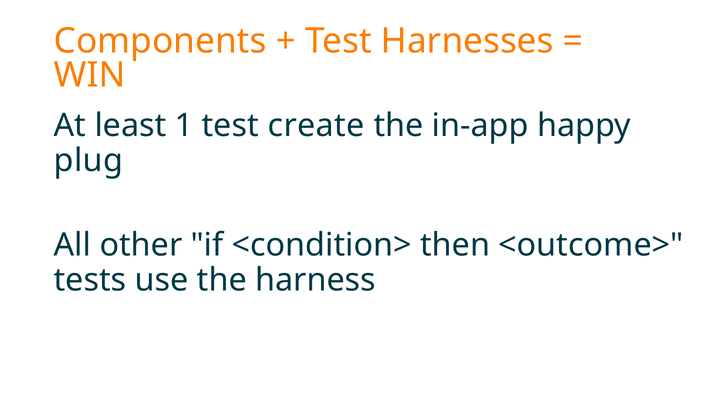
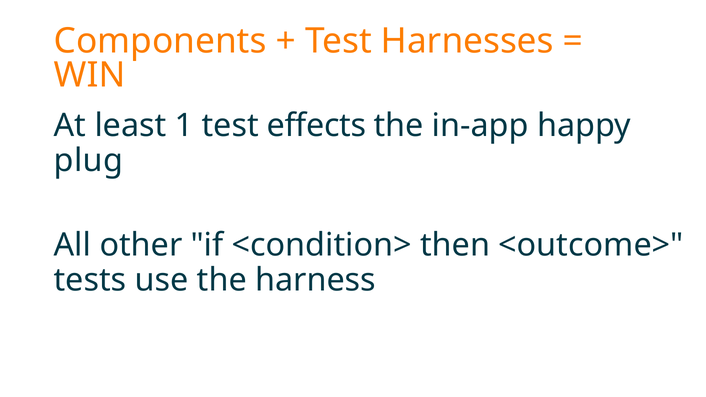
create: create -> effects (316, 126)
